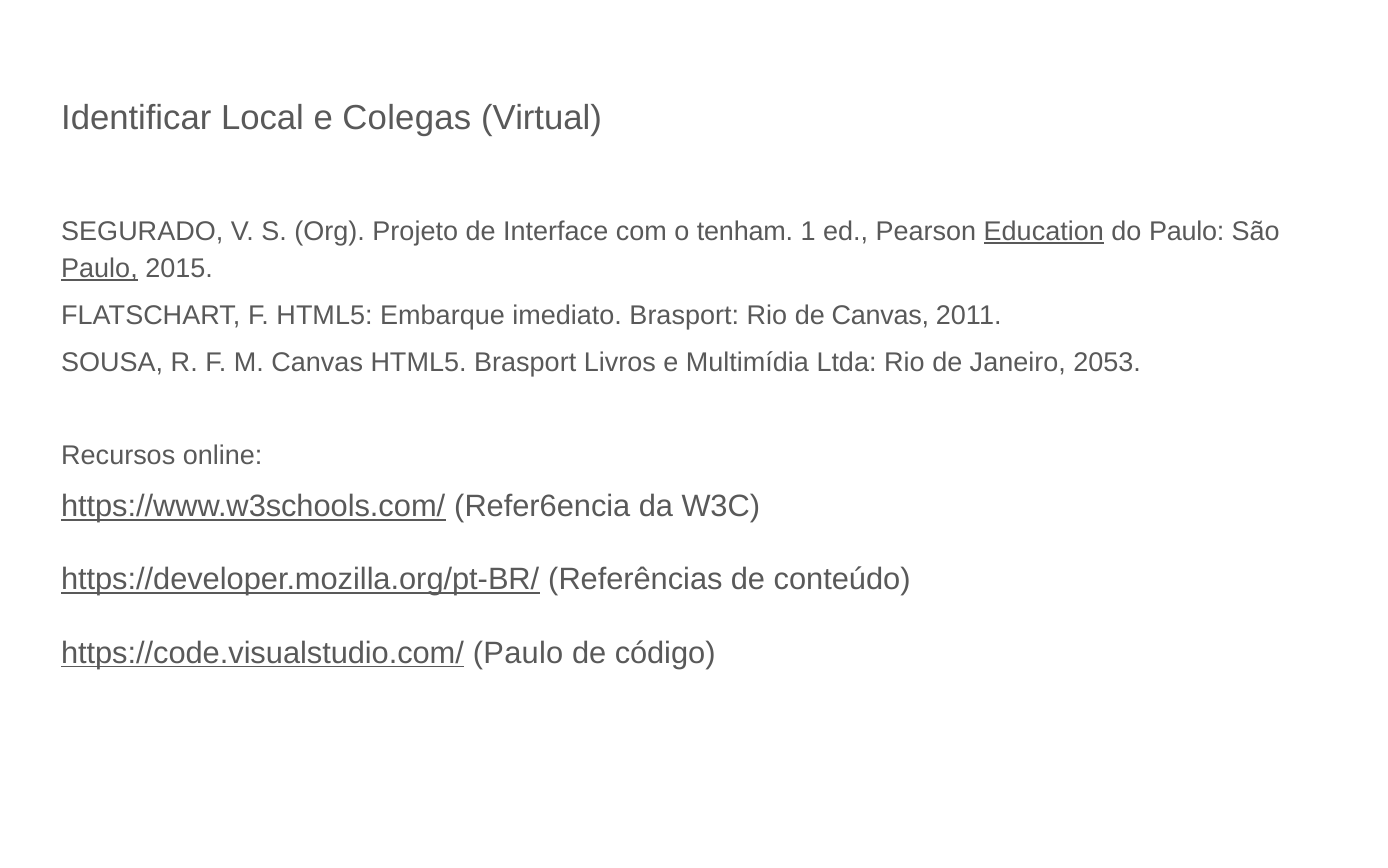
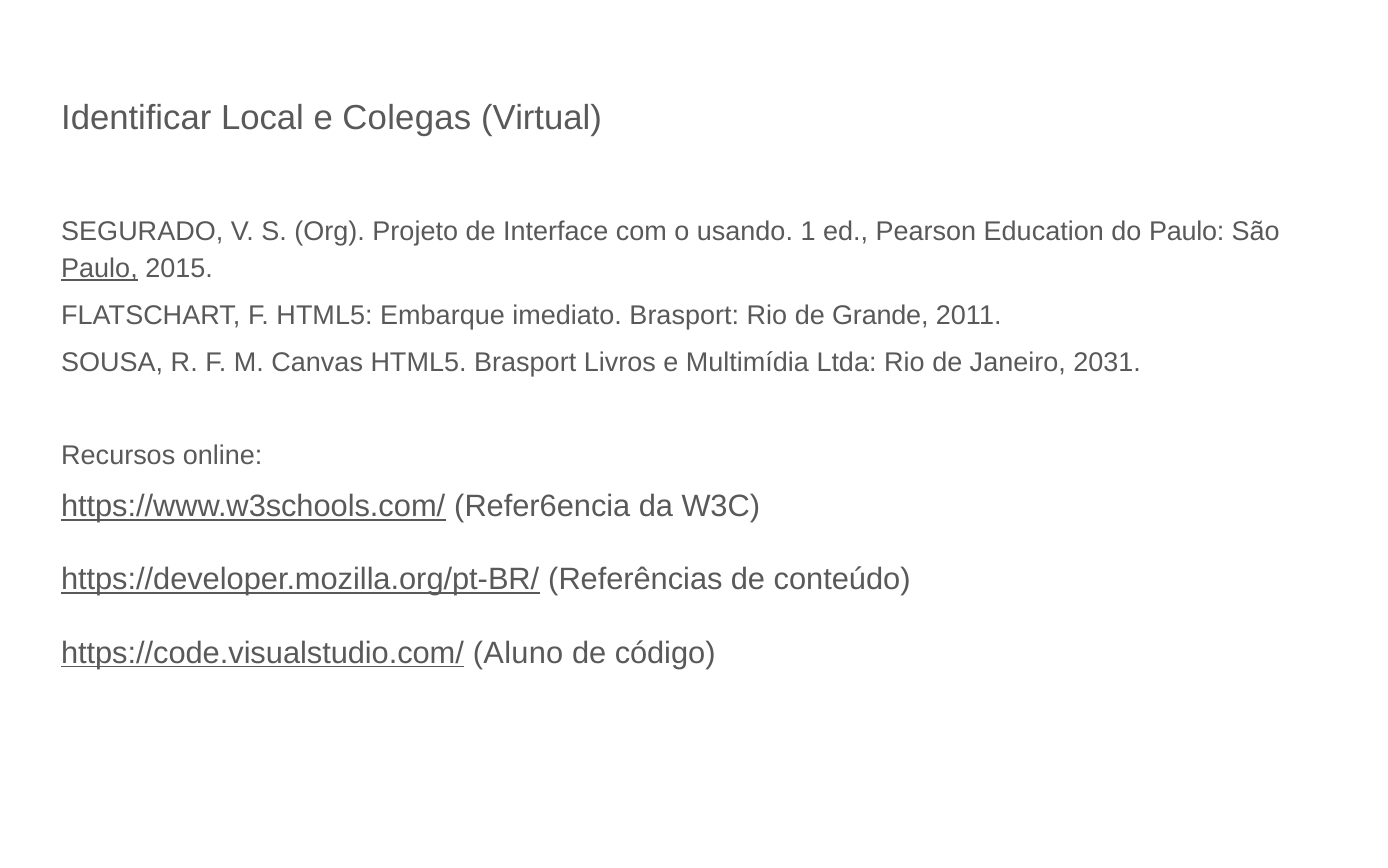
tenham: tenham -> usando (745, 231)
Education underline: present -> none (1044, 231)
de Canvas: Canvas -> Grande (880, 315)
2053: 2053 -> 2031 (1107, 362)
https://code.visualstudio.com/ Paulo: Paulo -> Aluno (518, 652)
